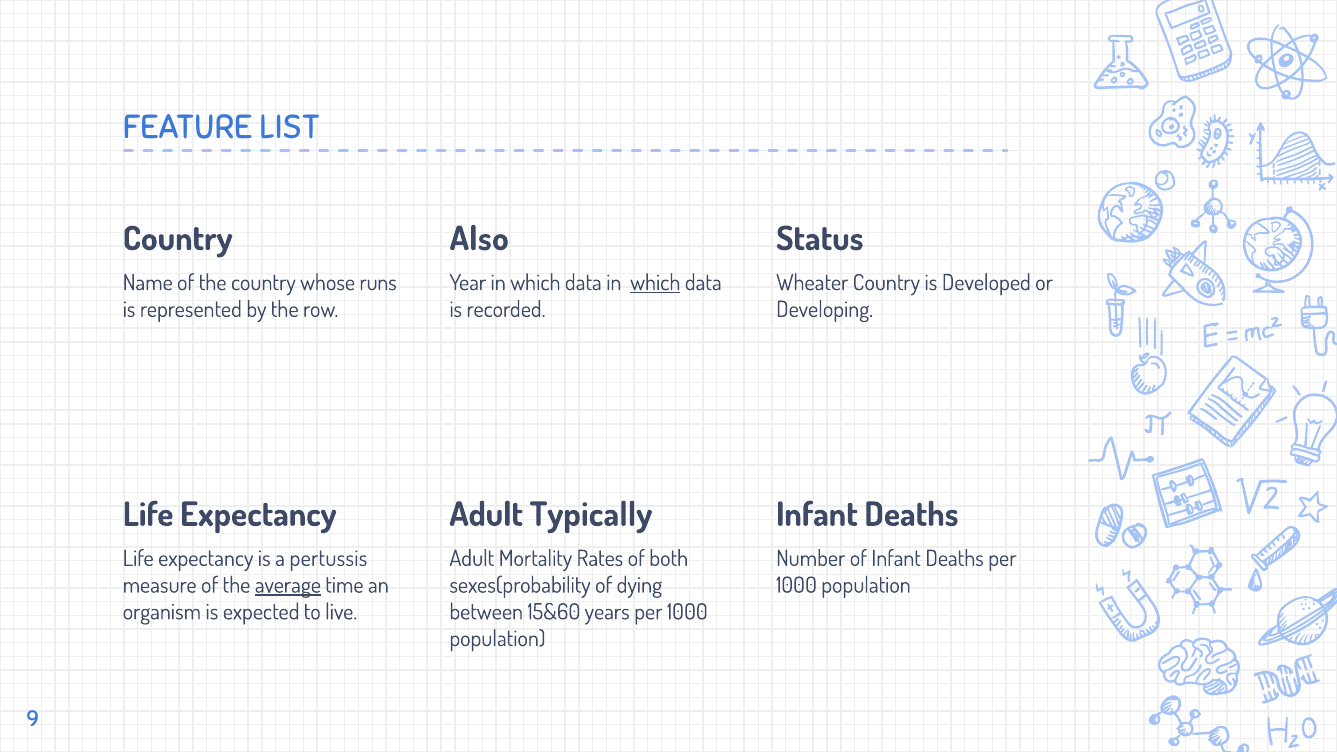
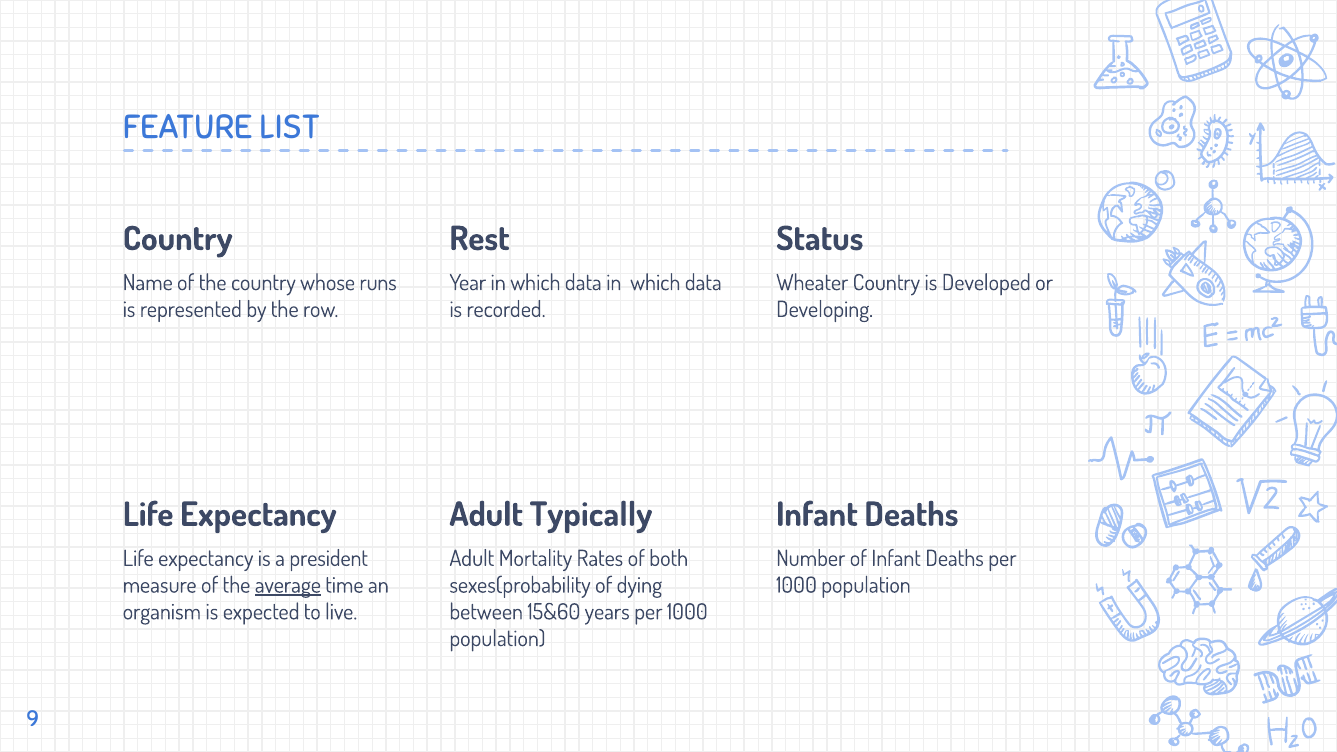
Also: Also -> Rest (479, 239)
which underline: present -> none (655, 283)
pertussis: pertussis -> president (329, 559)
